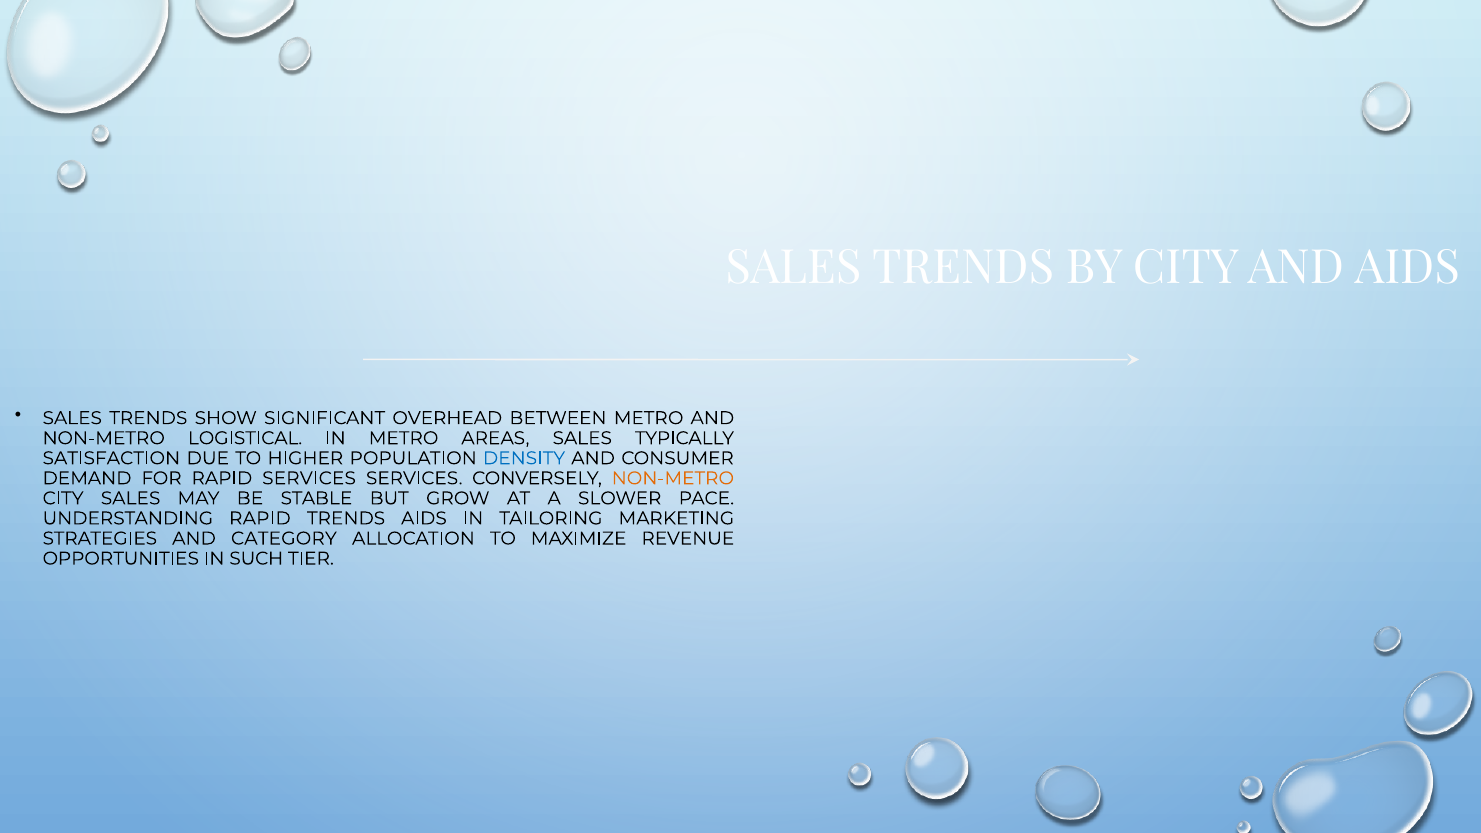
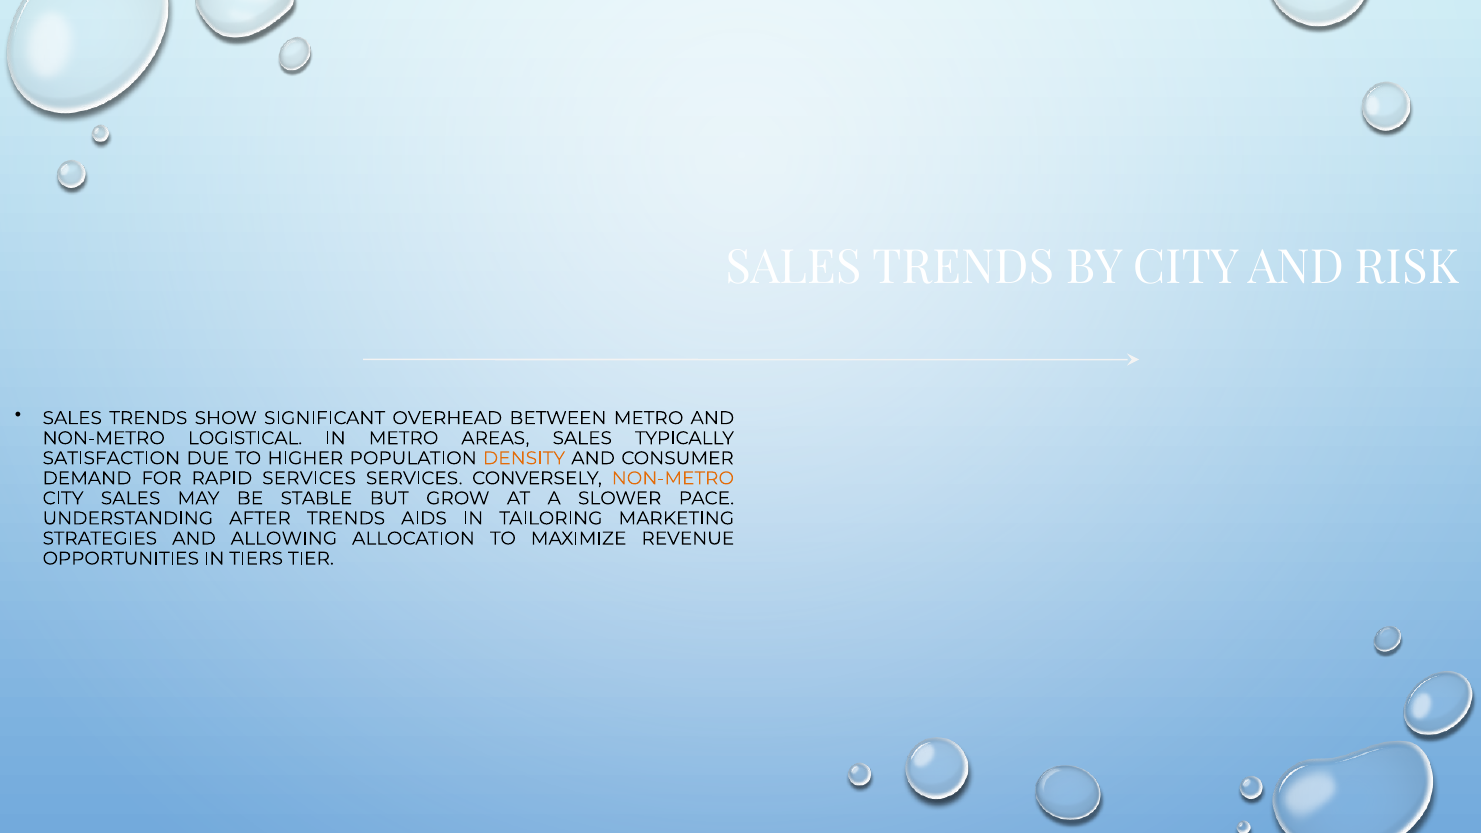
AND AIDS: AIDS -> RISK (1407, 268)
DENSITY colour: blue -> orange (524, 458)
UNDERSTANDING RAPID: RAPID -> AFTER (260, 518)
CATEGORY: CATEGORY -> ALLOWING (284, 538)
SUCH: SUCH -> TIERS (256, 559)
